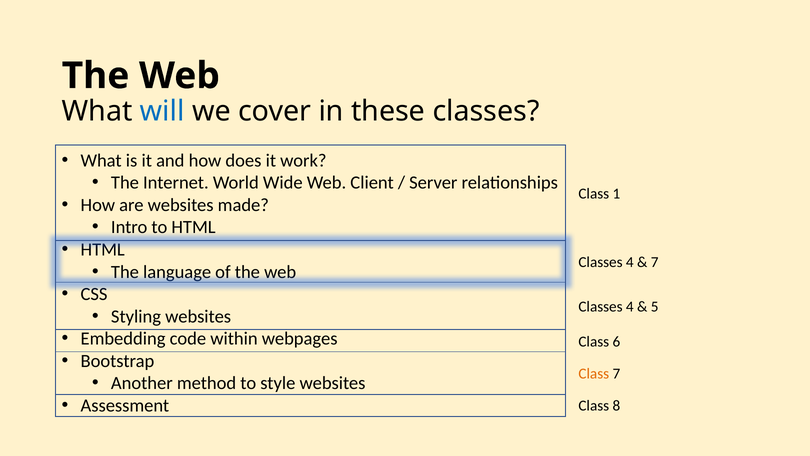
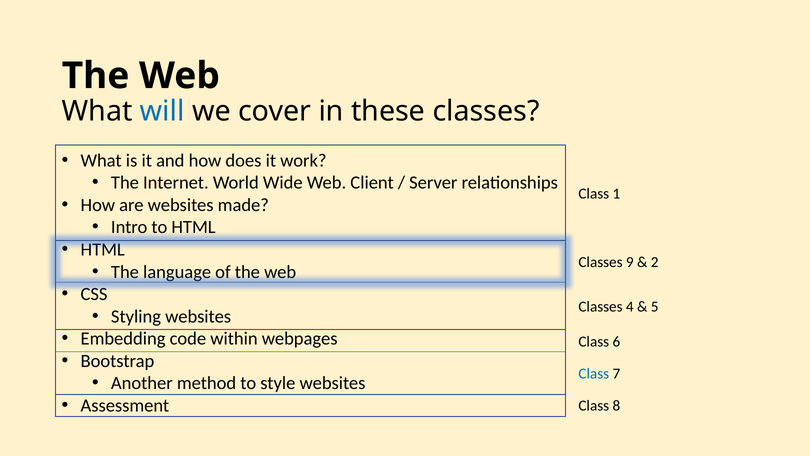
4: 4 -> 9 (630, 262)
7: 7 -> 2 (655, 262)
Class colour: orange -> blue (594, 374)
